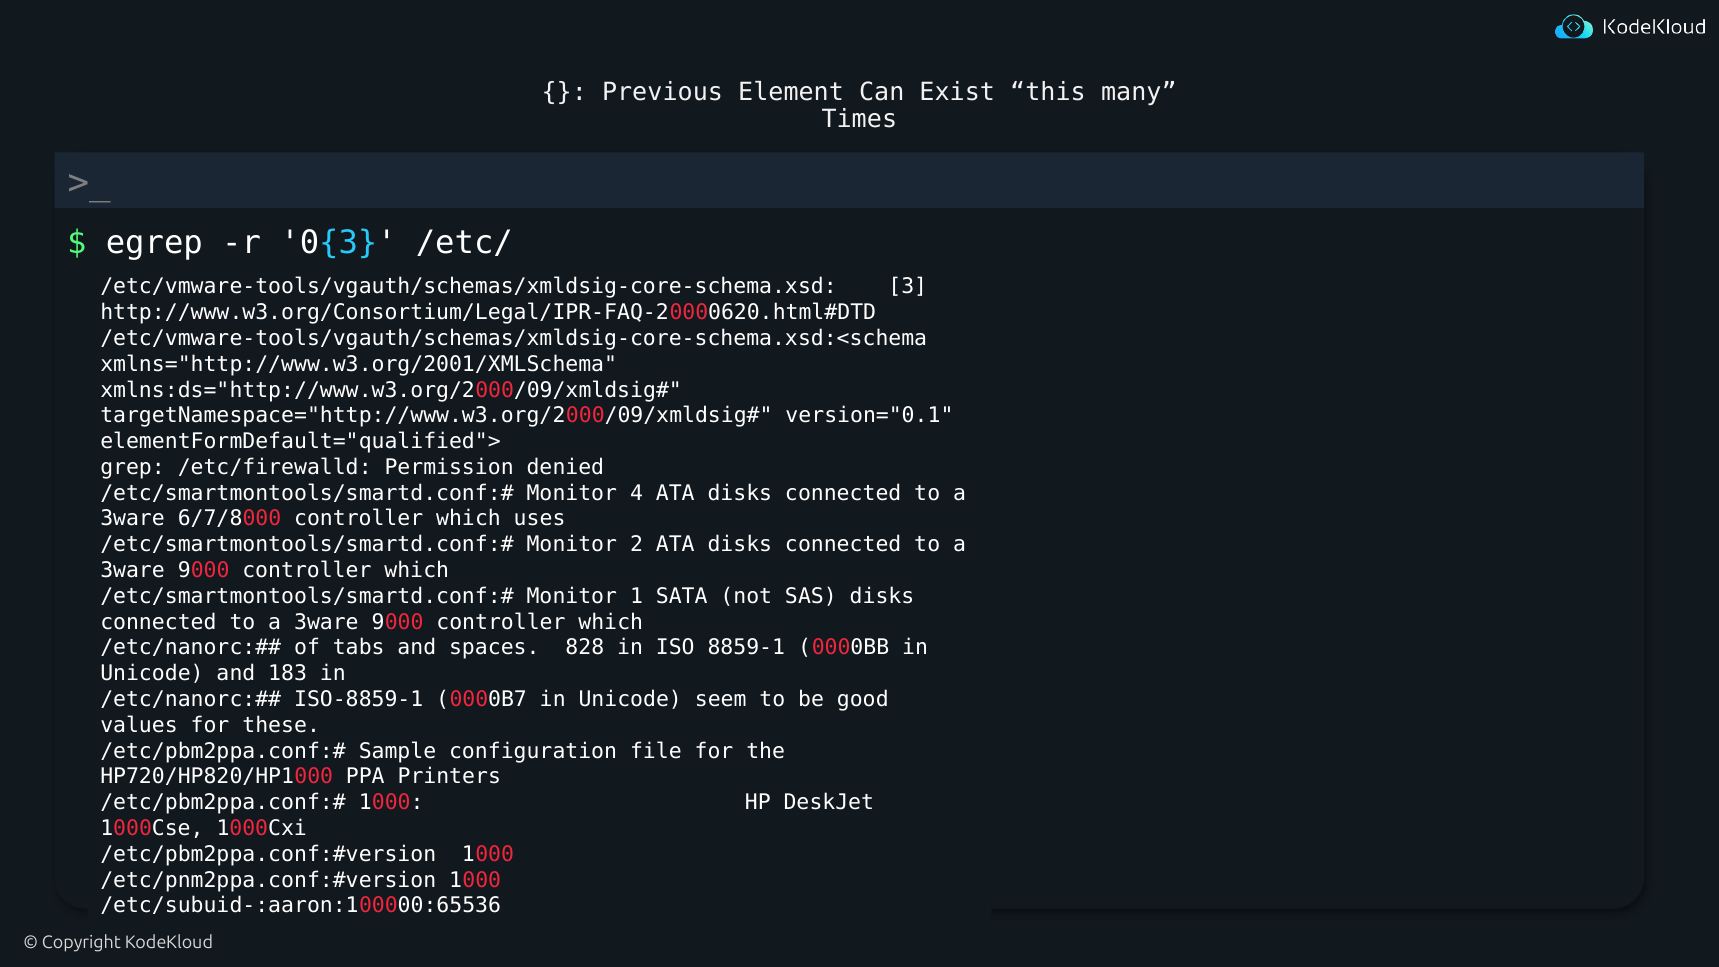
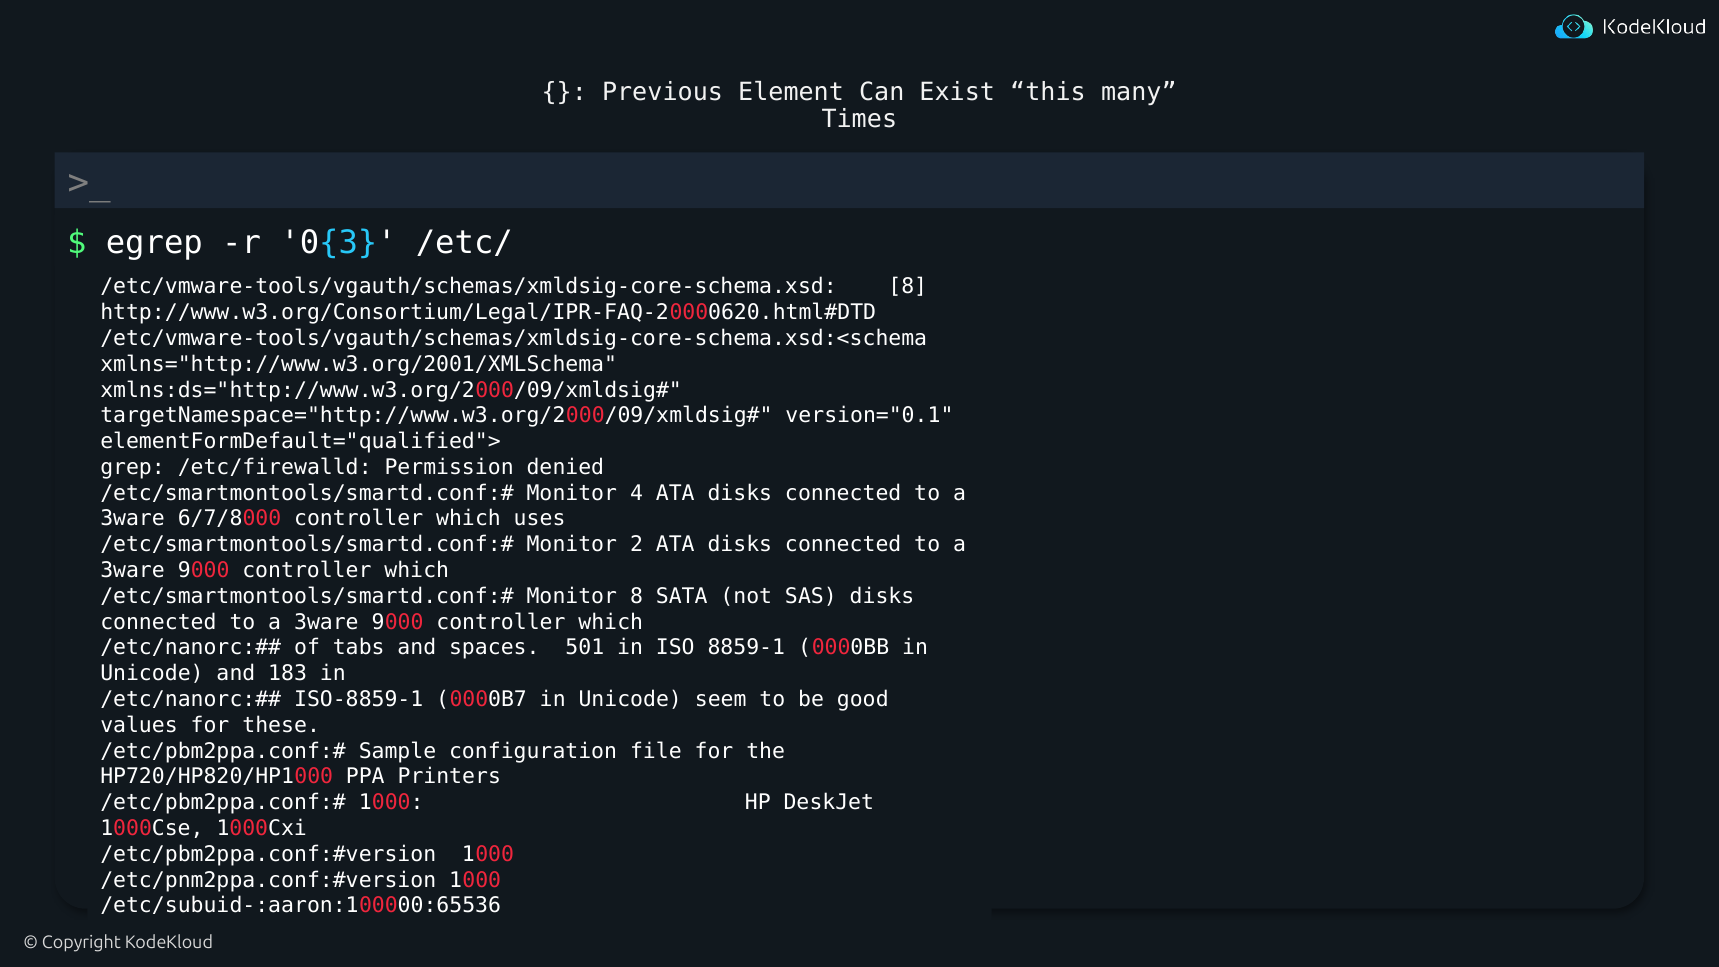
/etc/vmware-tools/vgauth/schemas/xmldsig-core-schema.xsd 3: 3 -> 8 (908, 287)
Monitor 1: 1 -> 8 (637, 596)
828: 828 -> 501 (585, 648)
